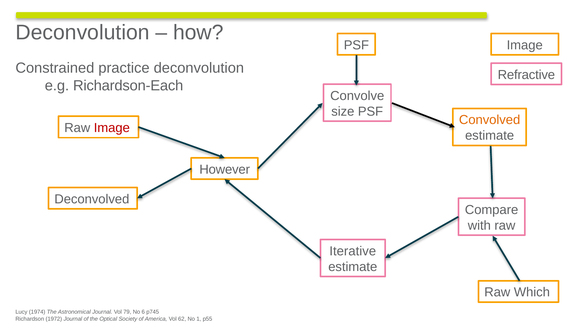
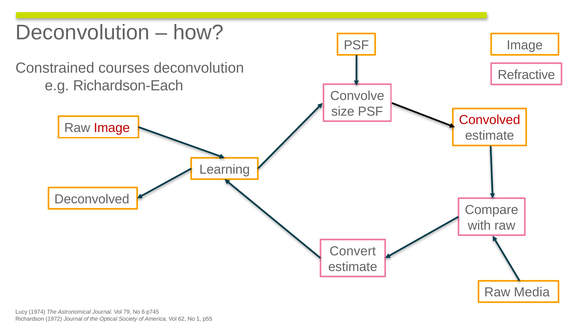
practice: practice -> courses (124, 68)
Convolved colour: orange -> red (490, 120)
However: However -> Learning (225, 169)
Iterative: Iterative -> Convert (353, 251)
Which: Which -> Media (532, 292)
